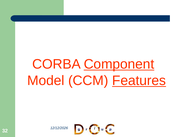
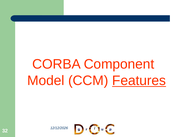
Component underline: present -> none (119, 64)
